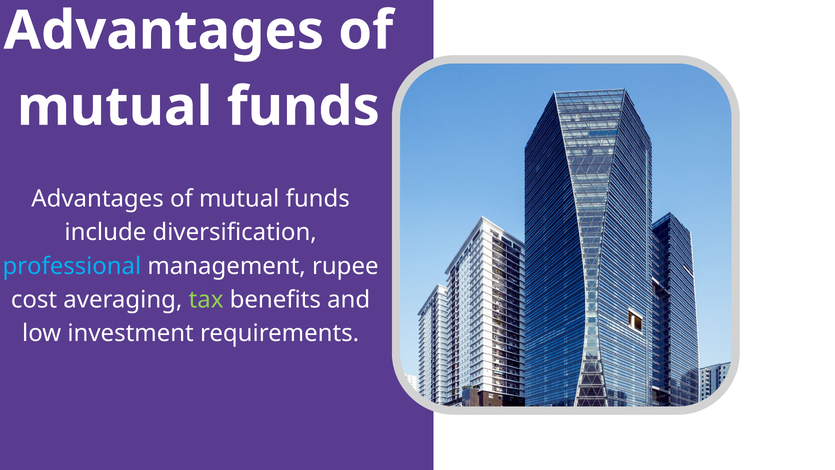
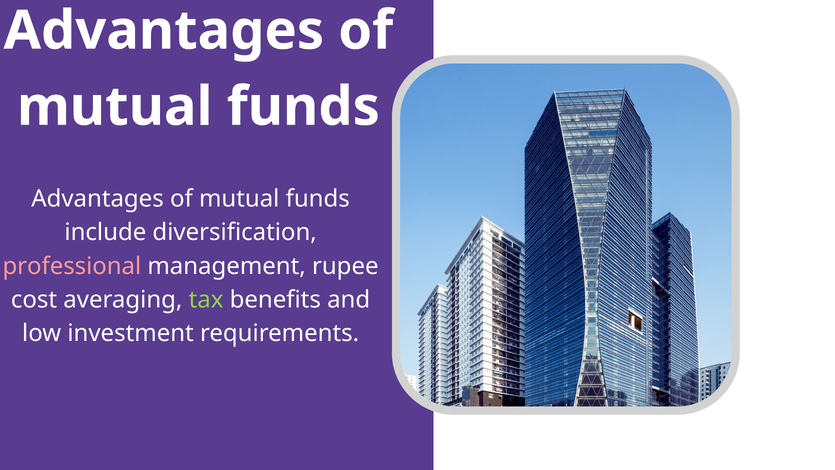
professional colour: light blue -> pink (72, 266)
